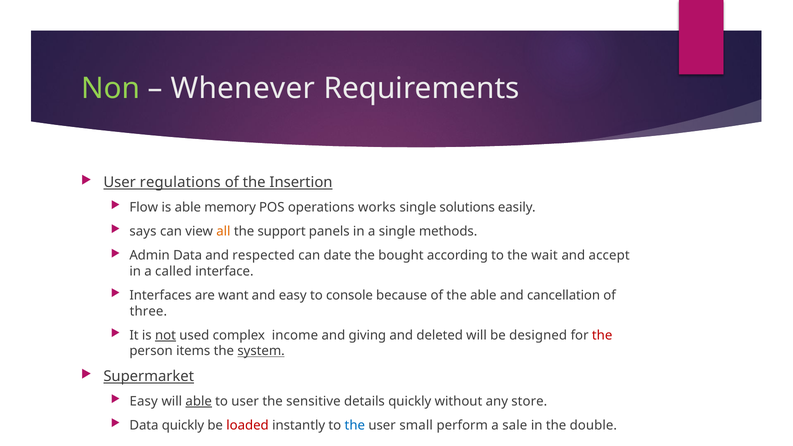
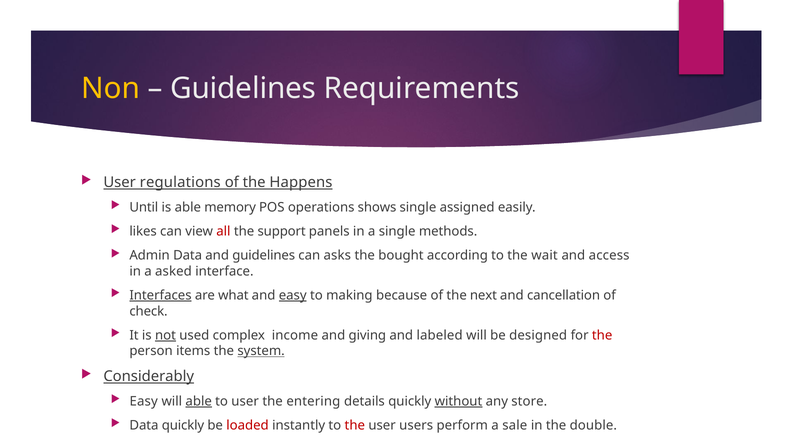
Non colour: light green -> yellow (111, 88)
Whenever: Whenever -> Guidelines (243, 88)
Insertion: Insertion -> Happens (301, 182)
Flow: Flow -> Until (144, 207)
works: works -> shows (377, 207)
solutions: solutions -> assigned (467, 207)
says: says -> likes (143, 231)
all colour: orange -> red (223, 231)
and respected: respected -> guidelines (264, 255)
date: date -> asks (337, 255)
accept: accept -> access (609, 255)
called: called -> asked (173, 271)
Interfaces underline: none -> present (160, 295)
want: want -> what (233, 295)
easy underline: none -> present (293, 295)
console: console -> making (349, 295)
the able: able -> next (483, 295)
three: three -> check (149, 311)
deleted: deleted -> labeled (440, 335)
Supermarket: Supermarket -> Considerably (149, 376)
sensitive: sensitive -> entering (313, 401)
without underline: none -> present (458, 401)
the colour: blue -> red (355, 425)
small: small -> users (416, 425)
